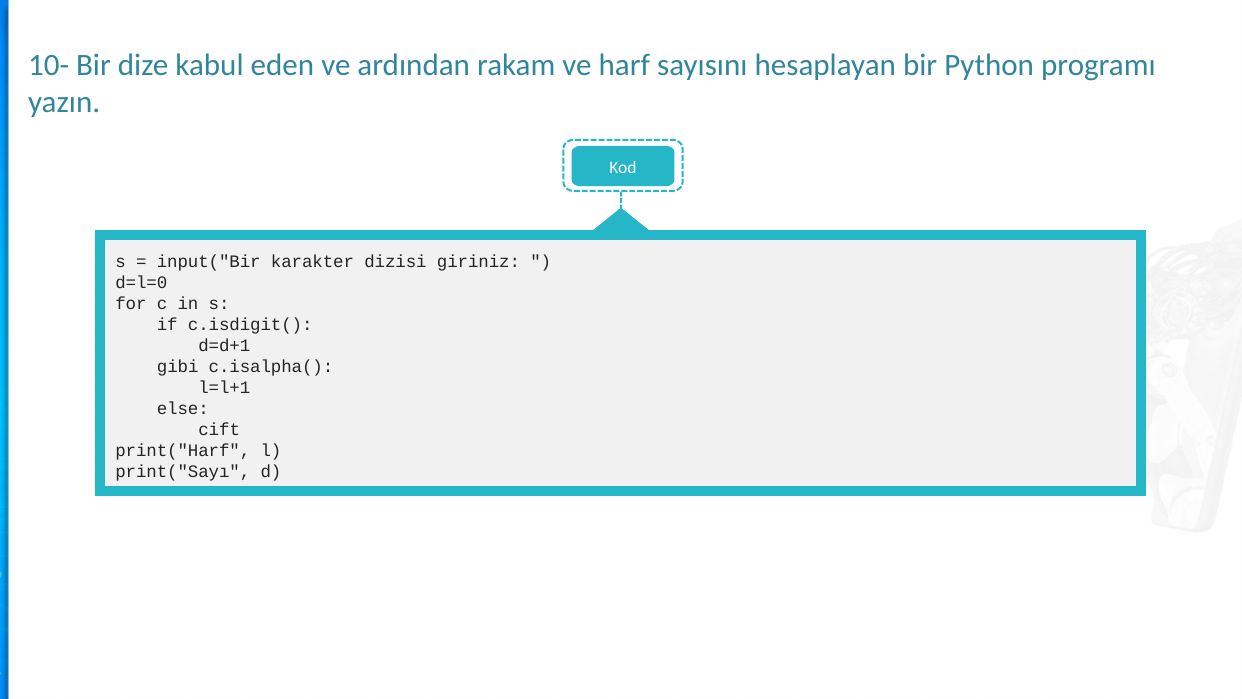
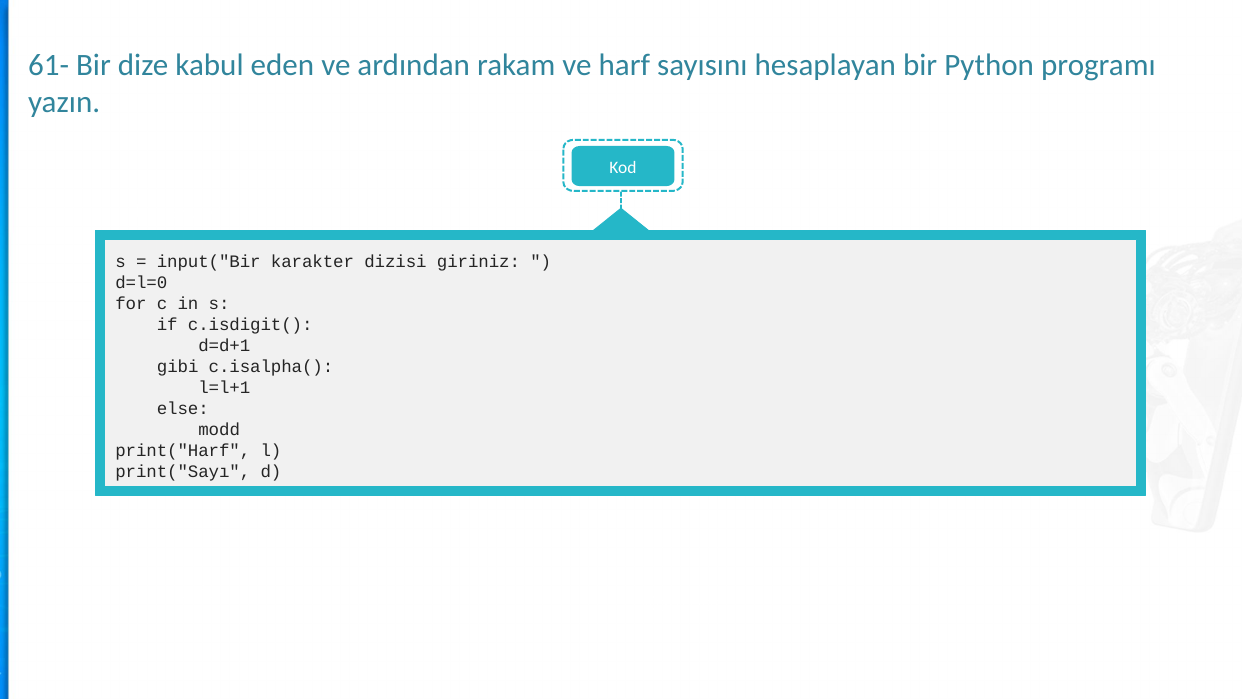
10-: 10- -> 61- (49, 65)
cift: cift -> modd (219, 429)
